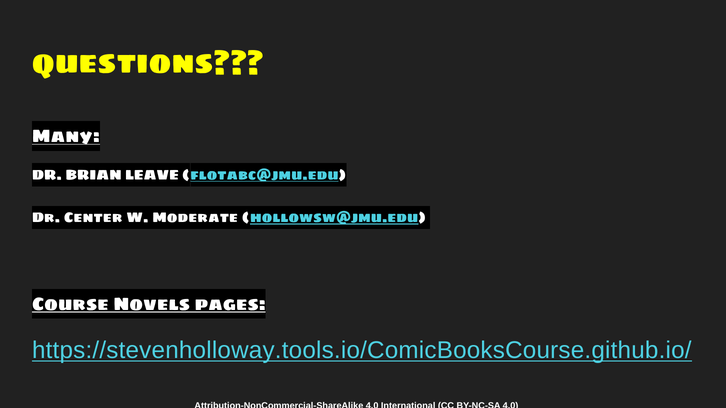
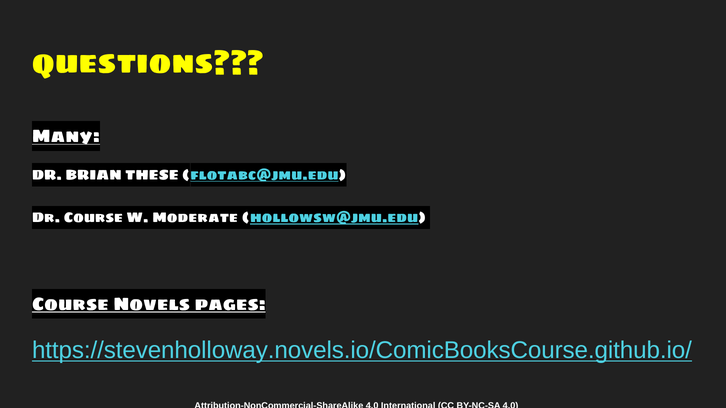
LEAVE: LEAVE -> THESE (152, 175)
Dr Center: Center -> Course (93, 218)
https://stevenholloway.tools.io/ComicBooksCourse.github.io/: https://stevenholloway.tools.io/ComicBooksCourse.github.io/ -> https://stevenholloway.novels.io/ComicBooksCourse.github.io/ (362, 351)
